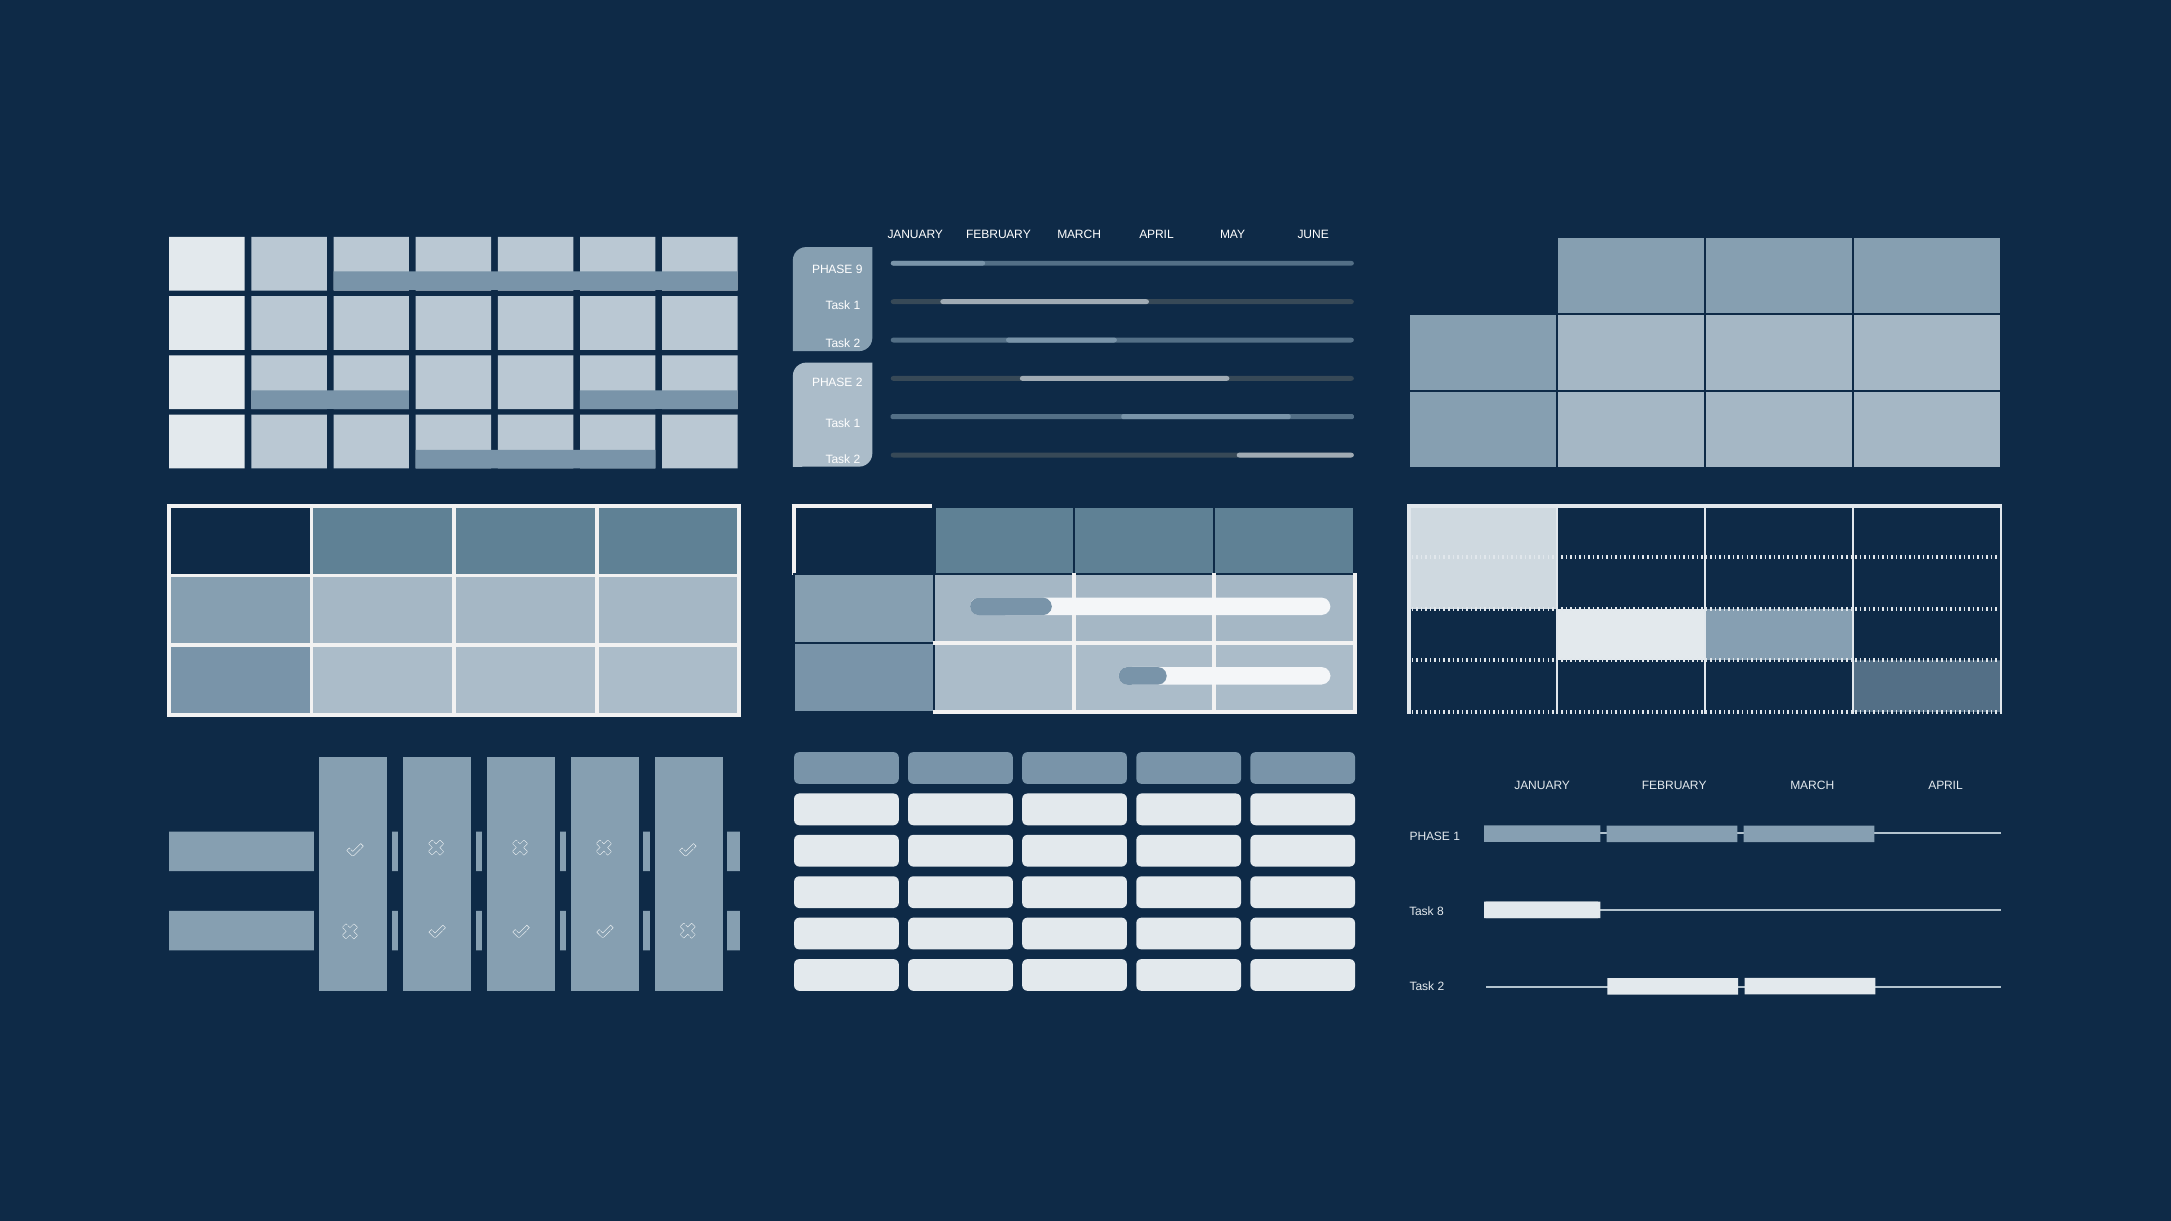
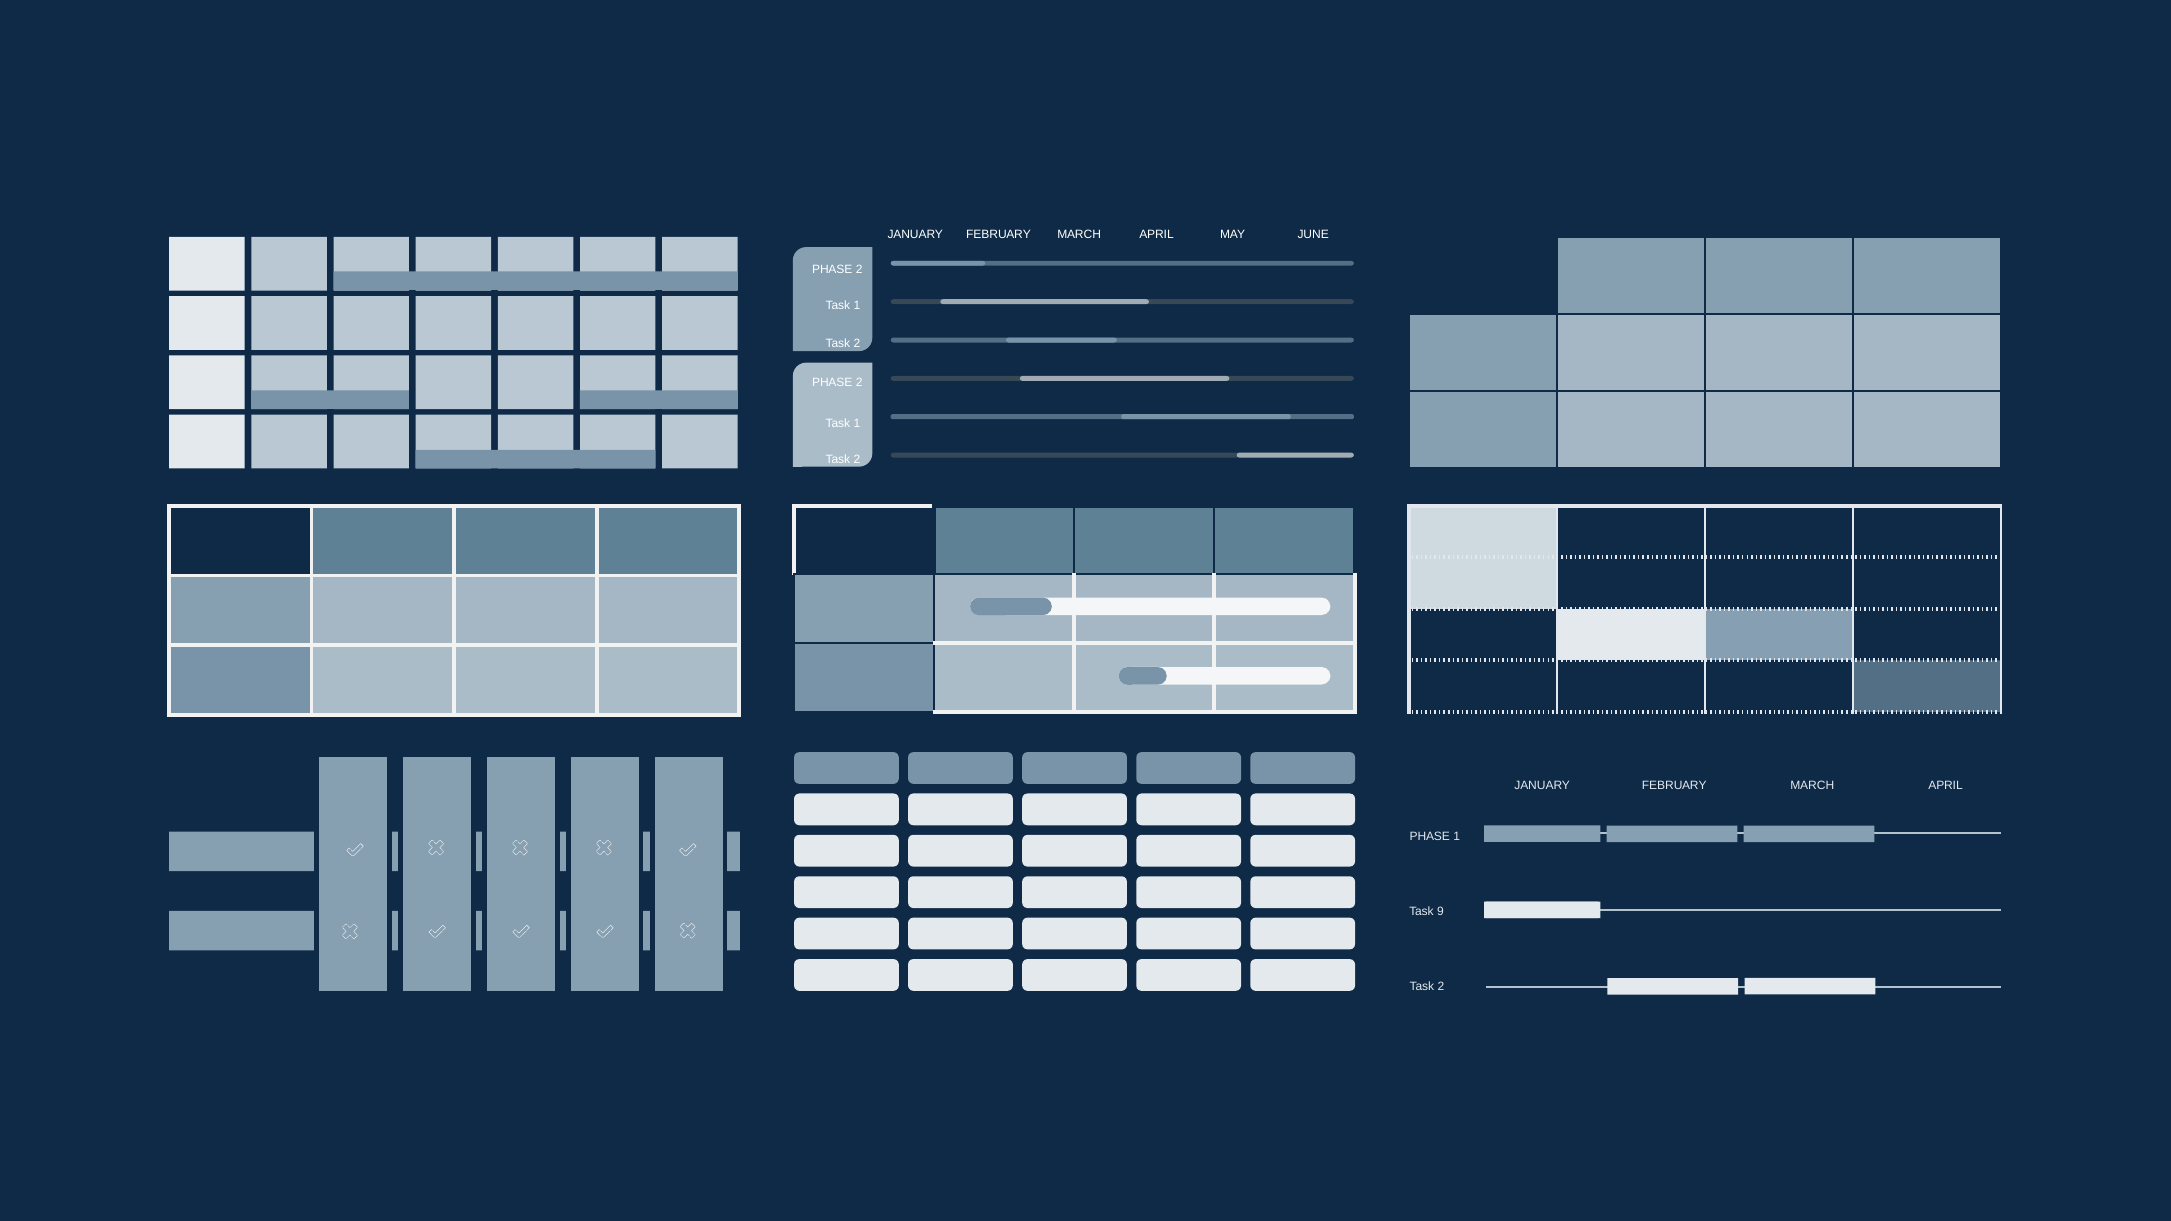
9: 9 -> 2 (859, 269)
8: 8 -> 9 (1440, 912)
